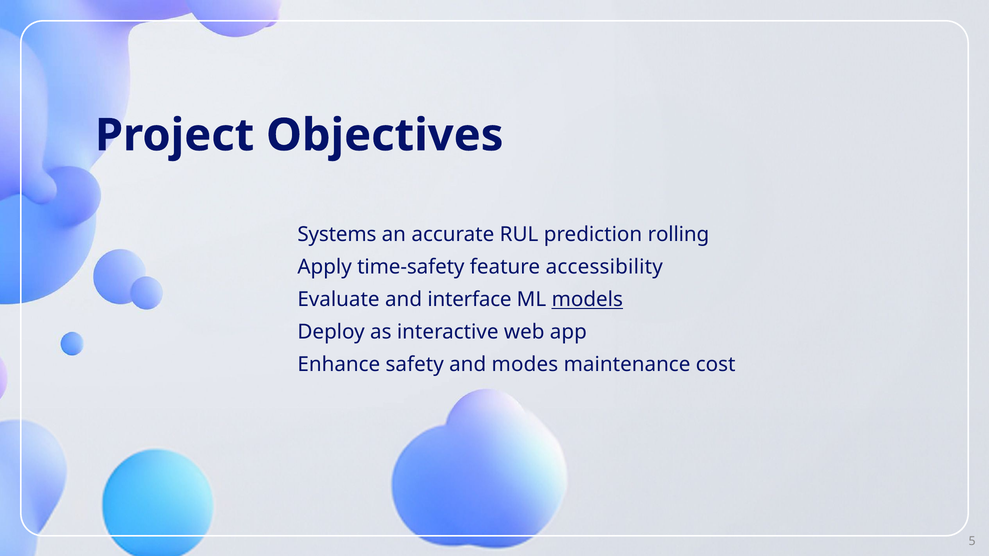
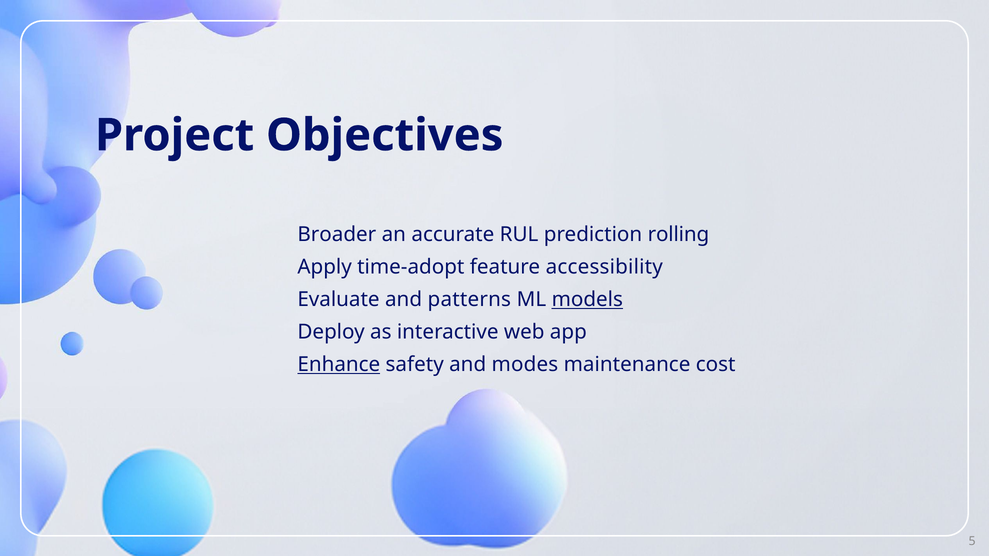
Systems: Systems -> Broader (337, 235)
time-safety: time-safety -> time-adopt (411, 267)
interface: interface -> patterns (469, 300)
Enhance underline: none -> present (339, 365)
